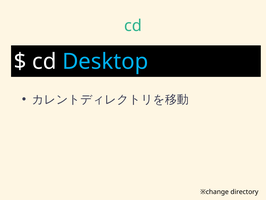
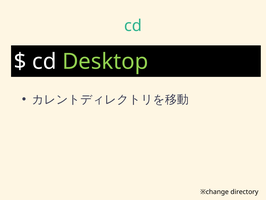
Desktop colour: light blue -> light green (105, 61)
